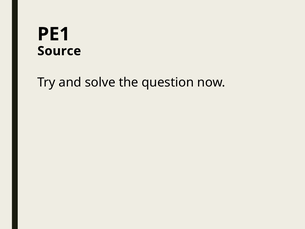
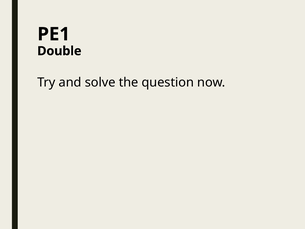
Source: Source -> Double (59, 51)
